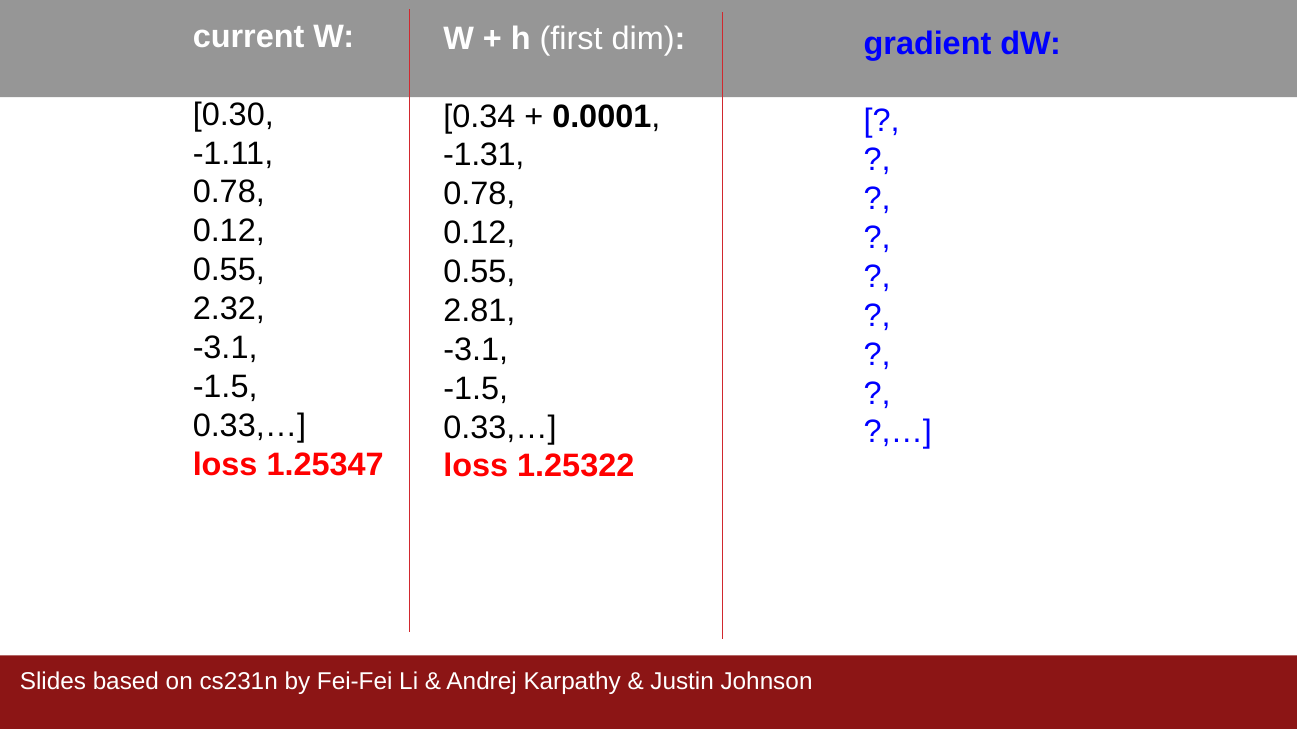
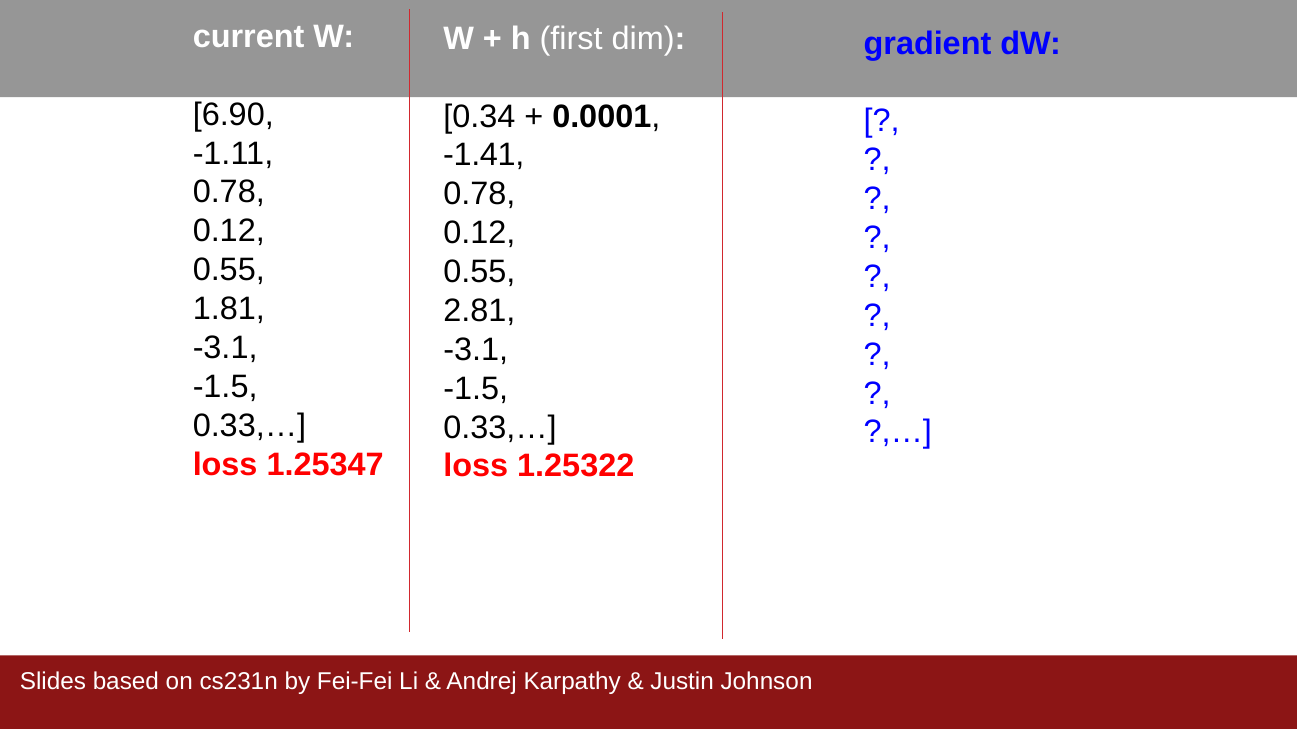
0.30: 0.30 -> 6.90 (233, 115)
-1.31: -1.31 -> -1.41 (484, 155)
2.32: 2.32 -> 1.81 (229, 309)
